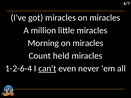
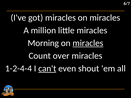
miracles underline: none -> present (88, 43)
held: held -> over (61, 56)
1-2-6-4: 1-2-6-4 -> 1-2-4-4 (19, 69)
never: never -> shout (89, 69)
